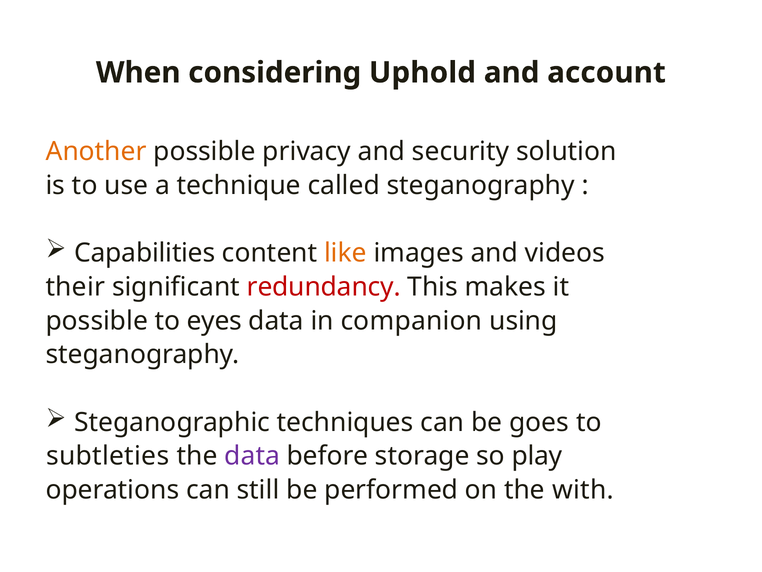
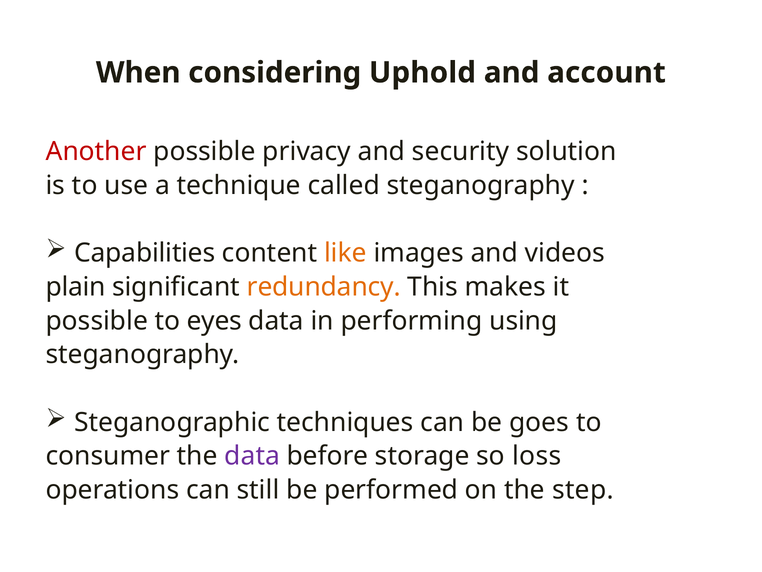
Another colour: orange -> red (96, 151)
their: their -> plain (76, 287)
redundancy colour: red -> orange (324, 287)
companion: companion -> performing (411, 320)
subtleties: subtleties -> consumer (108, 456)
play: play -> loss (537, 456)
with: with -> step (583, 490)
